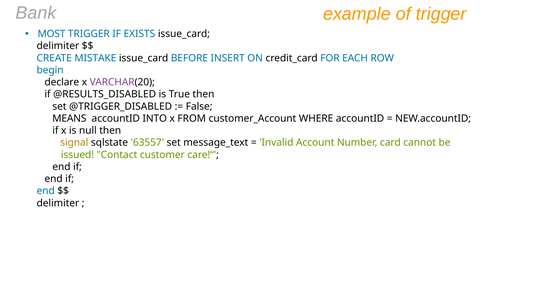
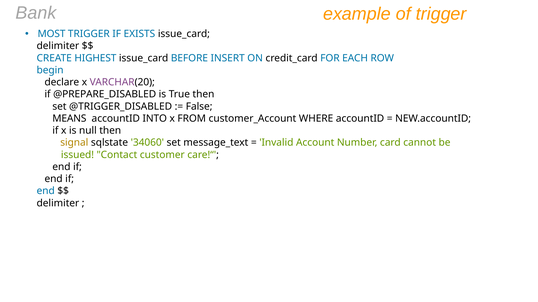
MISTAKE: MISTAKE -> HIGHEST (95, 58)
@RESULTS_DISABLED: @RESULTS_DISABLED -> @PREPARE_DISABLED (105, 95)
63557: 63557 -> 34060 (147, 143)
